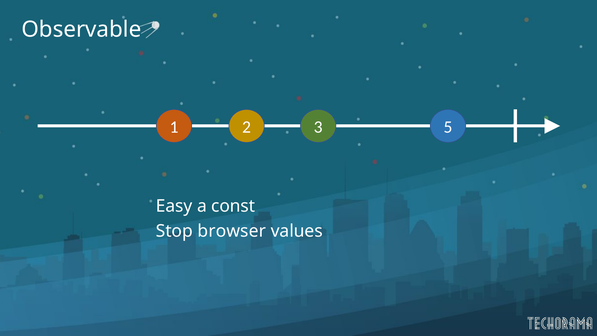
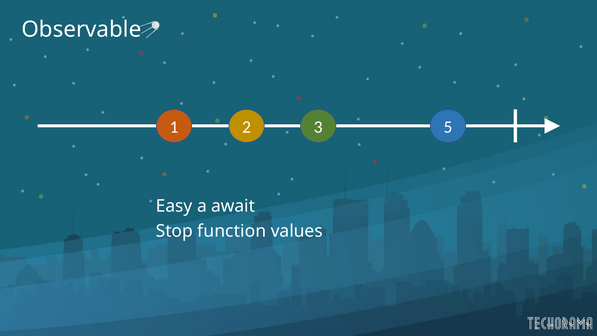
const: const -> await (233, 206)
browser: browser -> function (232, 231)
